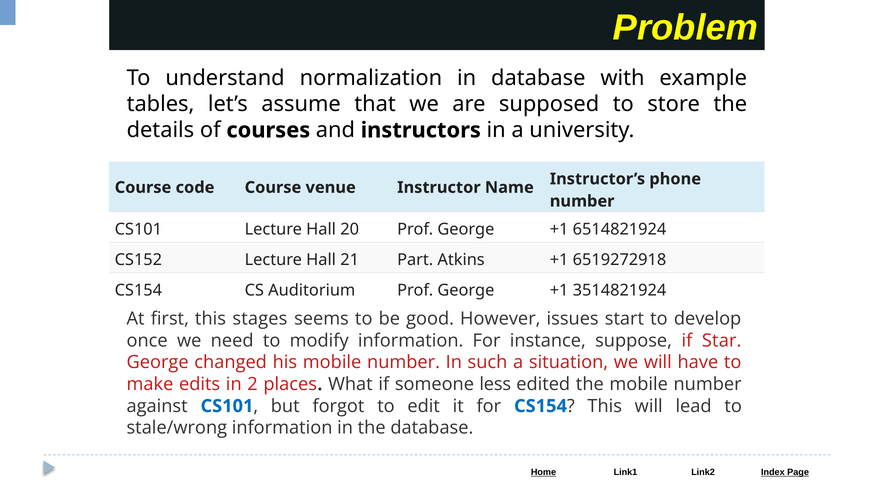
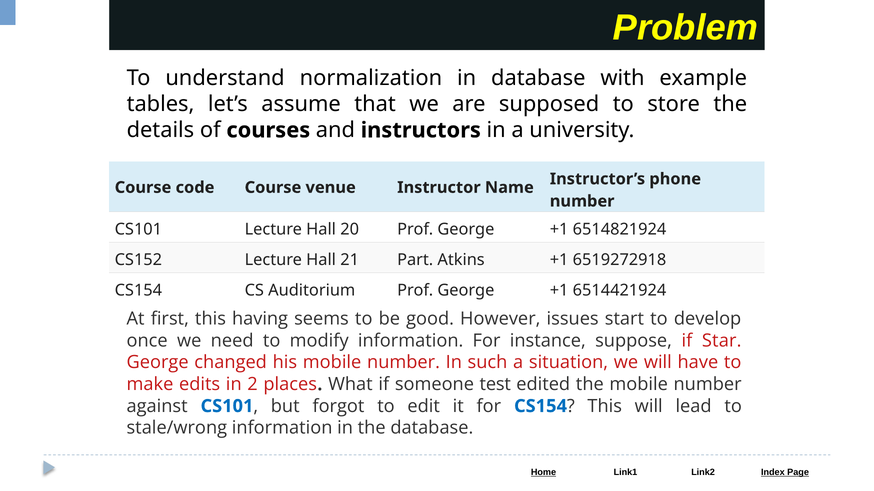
3514821924: 3514821924 -> 6514421924 (620, 291)
stages: stages -> having (260, 319)
less: less -> test (495, 385)
